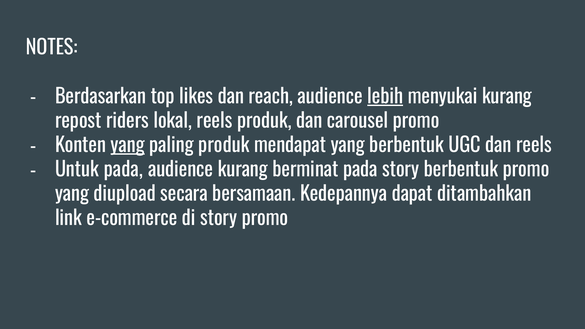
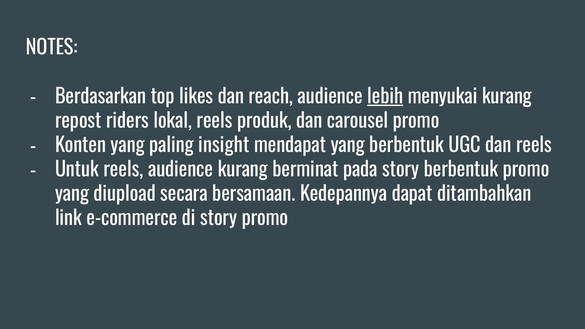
yang underline: present -> none (128, 145)
paling produk: produk -> insight (224, 145)
Untuk pada: pada -> reels (123, 170)
